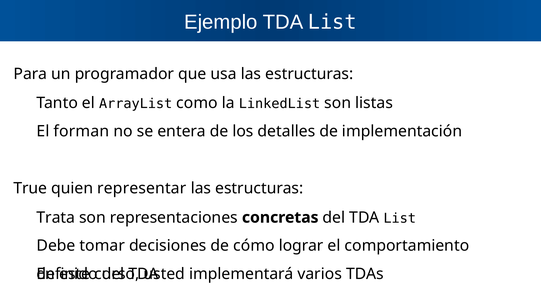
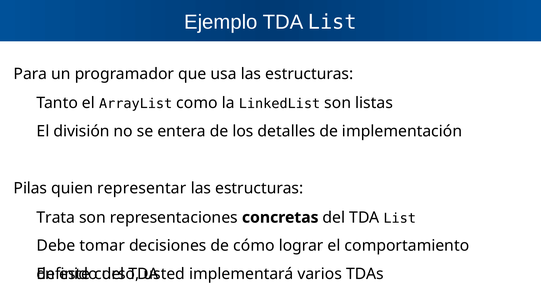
forman: forman -> división (82, 131)
True: True -> Pilas (30, 189)
